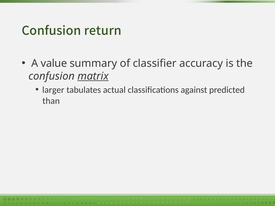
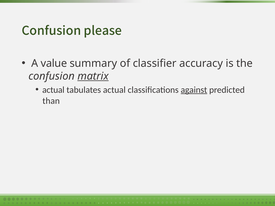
return: return -> please (103, 31)
larger: larger -> actual (53, 90)
against underline: none -> present (194, 90)
